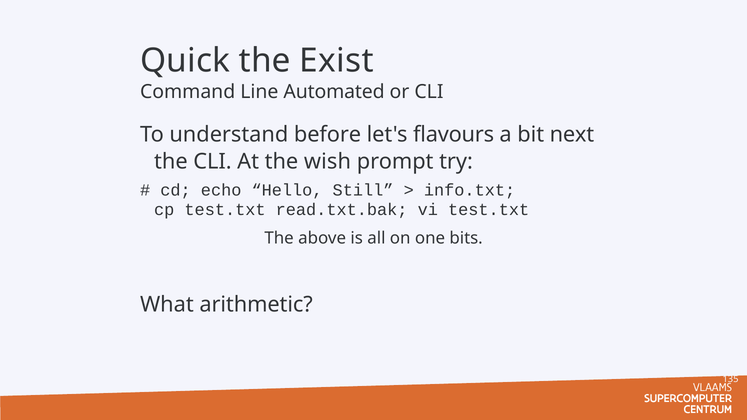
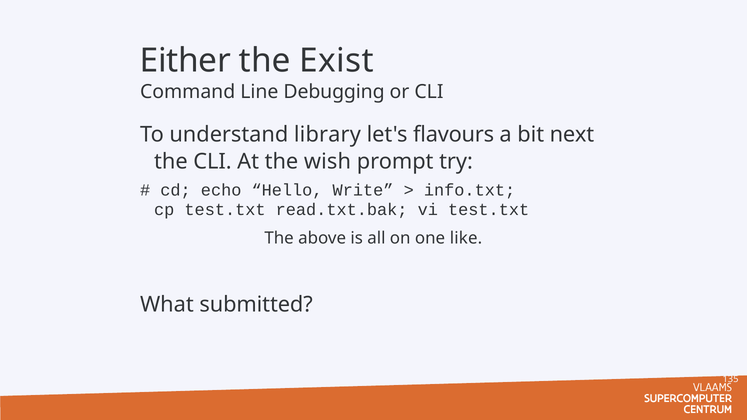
Quick: Quick -> Either (185, 61)
Automated: Automated -> Debugging (334, 92)
before: before -> library (327, 135)
Still: Still -> Write (363, 190)
bits: bits -> like (466, 238)
arithmetic: arithmetic -> submitted (256, 305)
